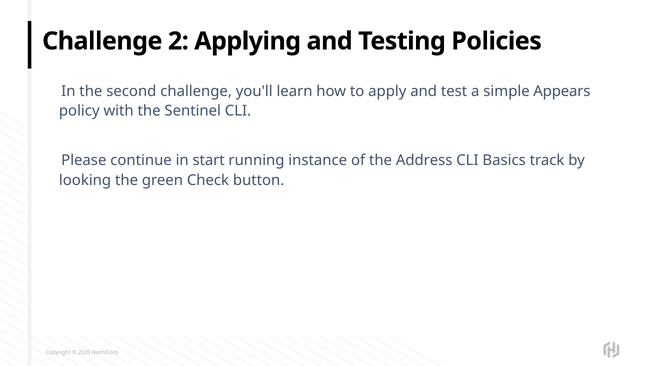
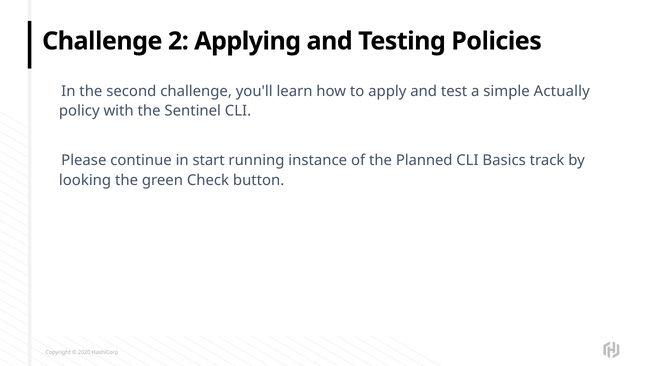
Appears: Appears -> Actually (562, 91)
Address: Address -> Planned (424, 161)
